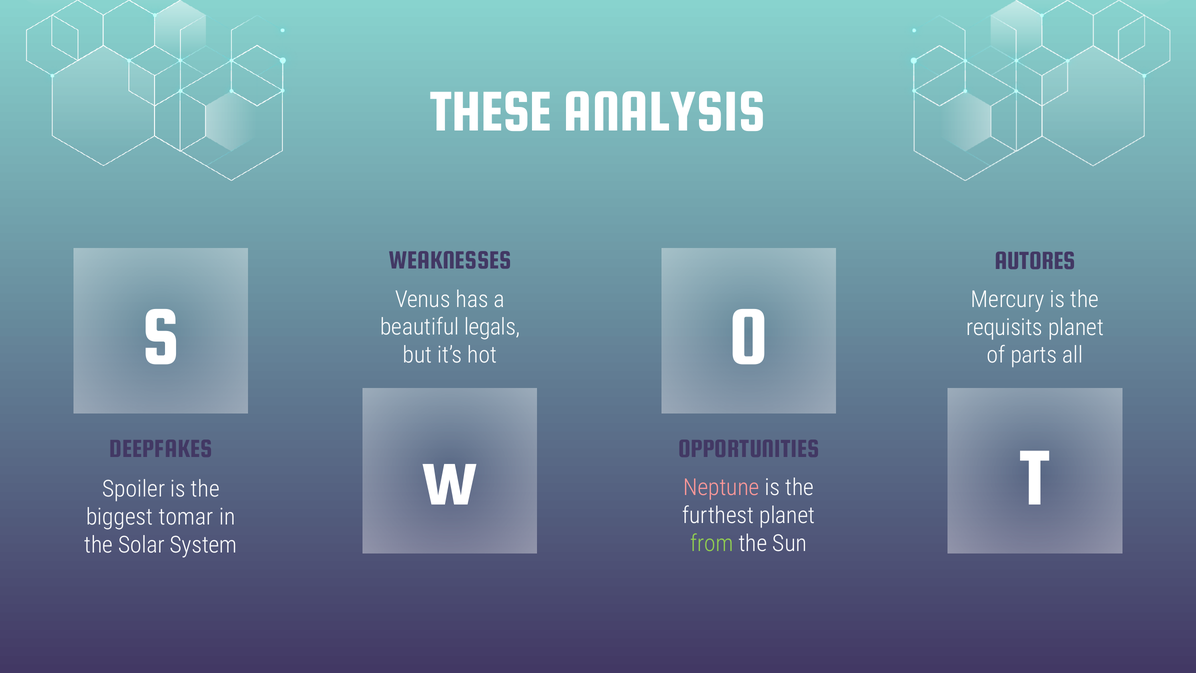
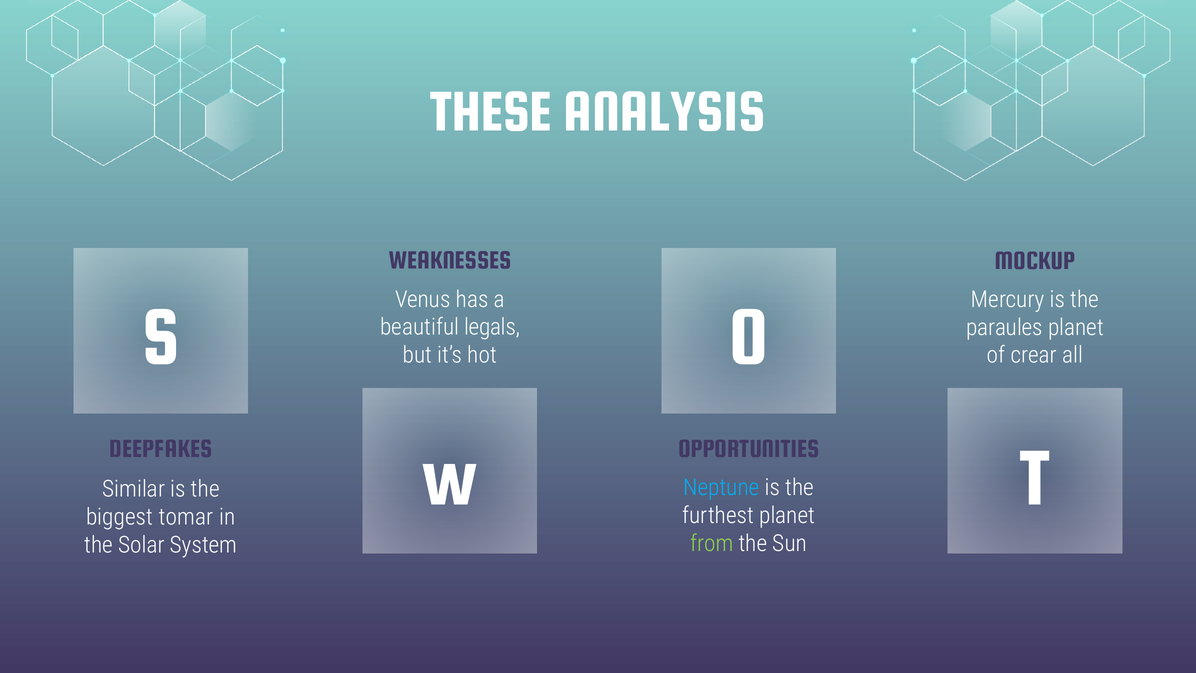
AUTORES: AUTORES -> MOCKUP (1035, 261)
requisits: requisits -> paraules (1004, 327)
parts: parts -> crear (1034, 355)
Neptune colour: pink -> light blue (721, 487)
Spoiler: Spoiler -> Similar (134, 489)
